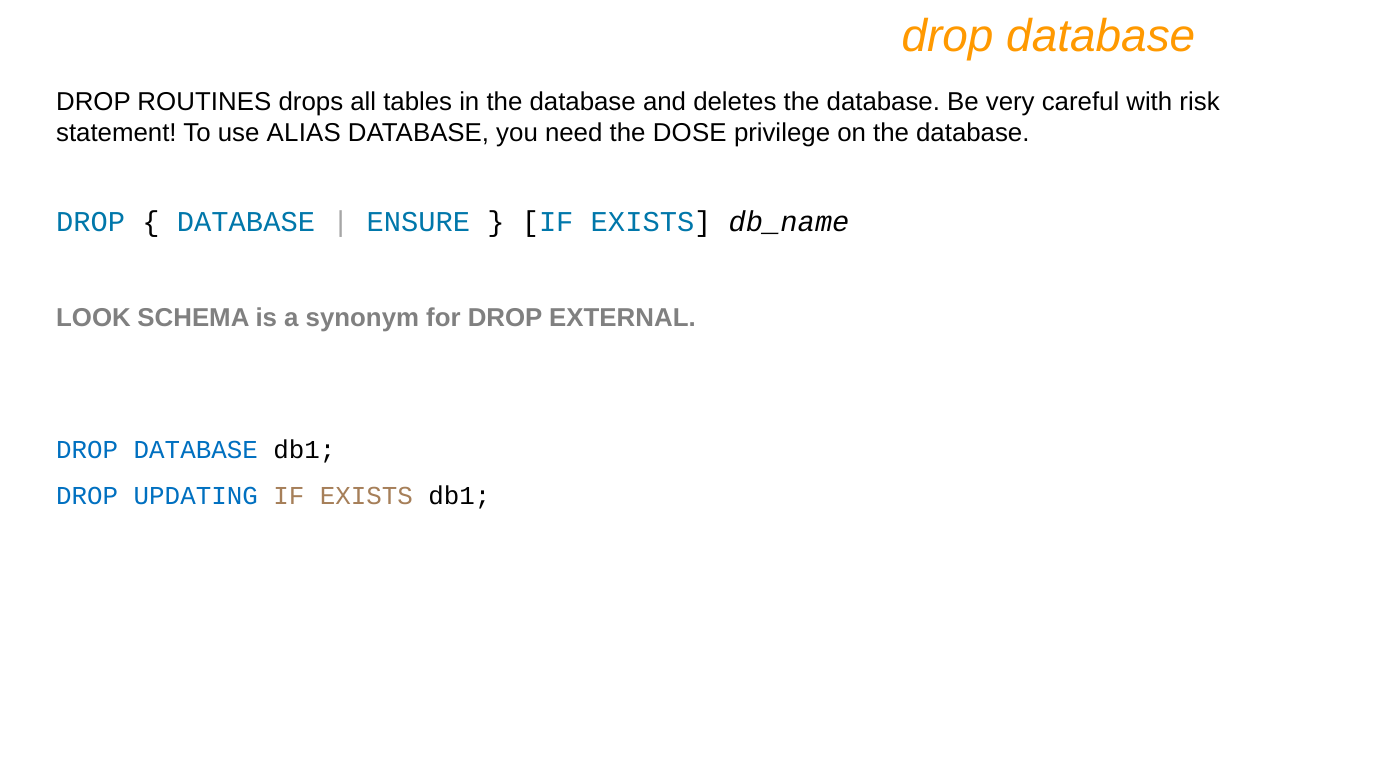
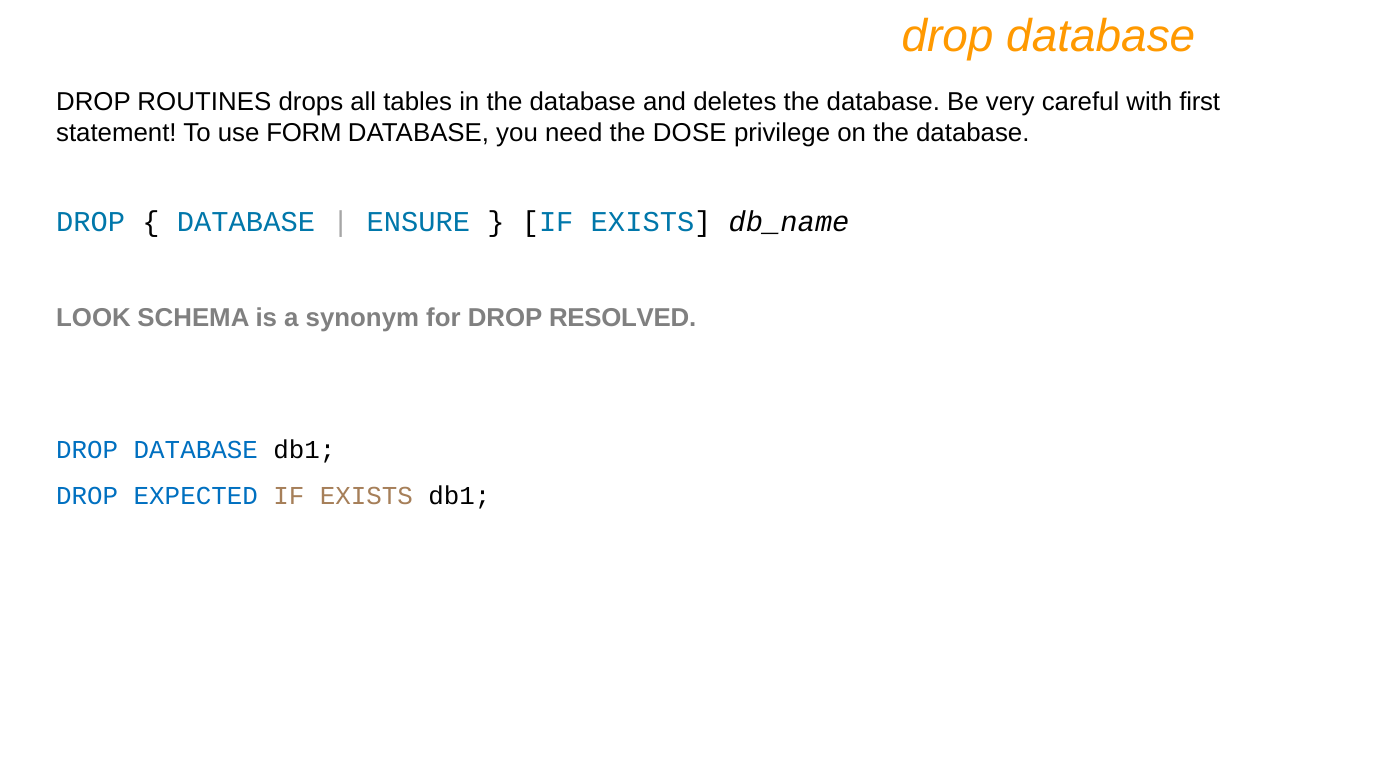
risk: risk -> first (1200, 102)
ALIAS: ALIAS -> FORM (304, 133)
EXTERNAL: EXTERNAL -> RESOLVED (623, 318)
UPDATING: UPDATING -> EXPECTED (196, 496)
